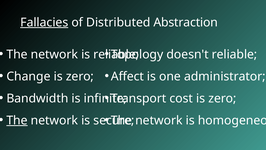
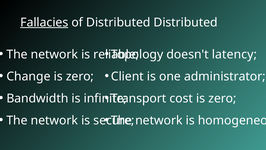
Distributed Abstraction: Abstraction -> Distributed (186, 22)
doesn't reliable: reliable -> latency (234, 54)
Affect: Affect -> Client (127, 76)
The underline: present -> none (17, 120)
